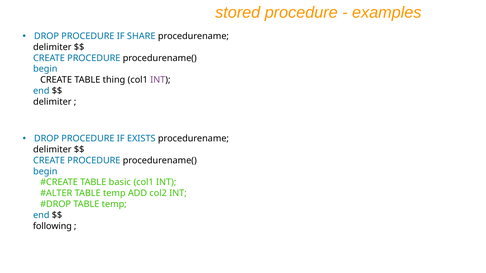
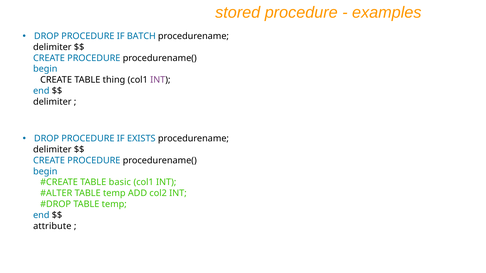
SHARE: SHARE -> BATCH (141, 36)
following: following -> attribute (52, 226)
